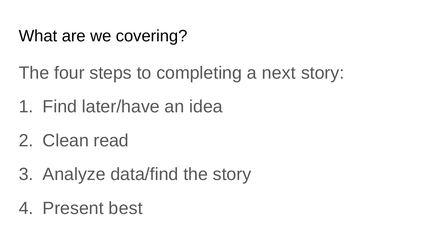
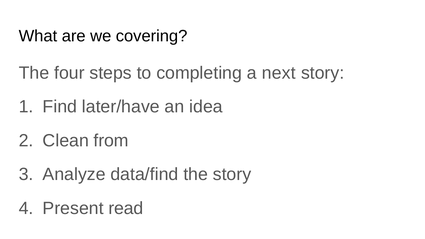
read: read -> from (111, 141)
best: best -> read (126, 208)
